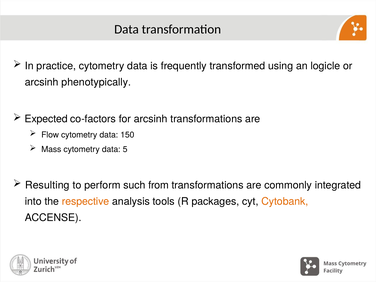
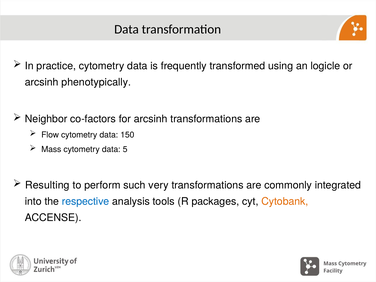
Expected: Expected -> Neighbor (46, 119)
from: from -> very (158, 185)
respective colour: orange -> blue (86, 201)
